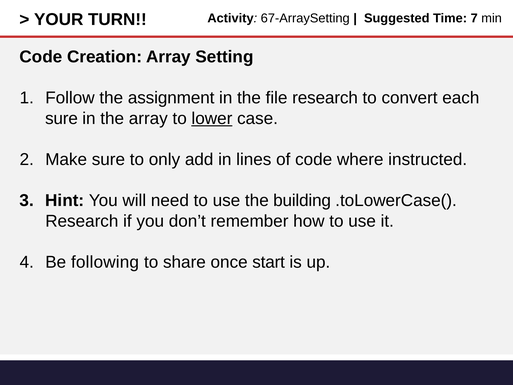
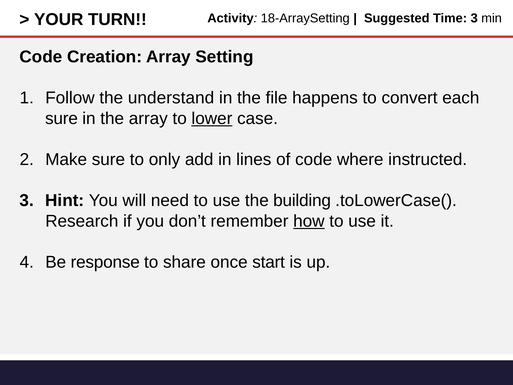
67-ArraySetting: 67-ArraySetting -> 18-ArraySetting (305, 18)
Time 7: 7 -> 3 (474, 18)
assignment: assignment -> understand (171, 98)
file research: research -> happens (325, 98)
how underline: none -> present (309, 221)
following: following -> response (105, 262)
